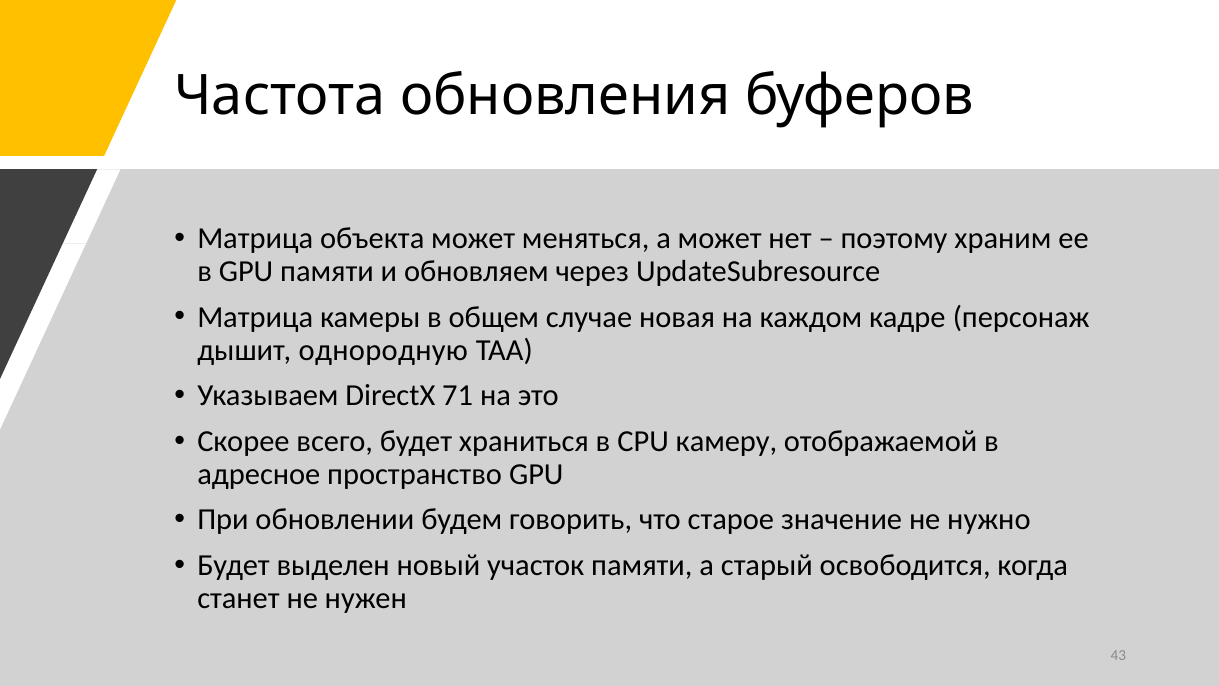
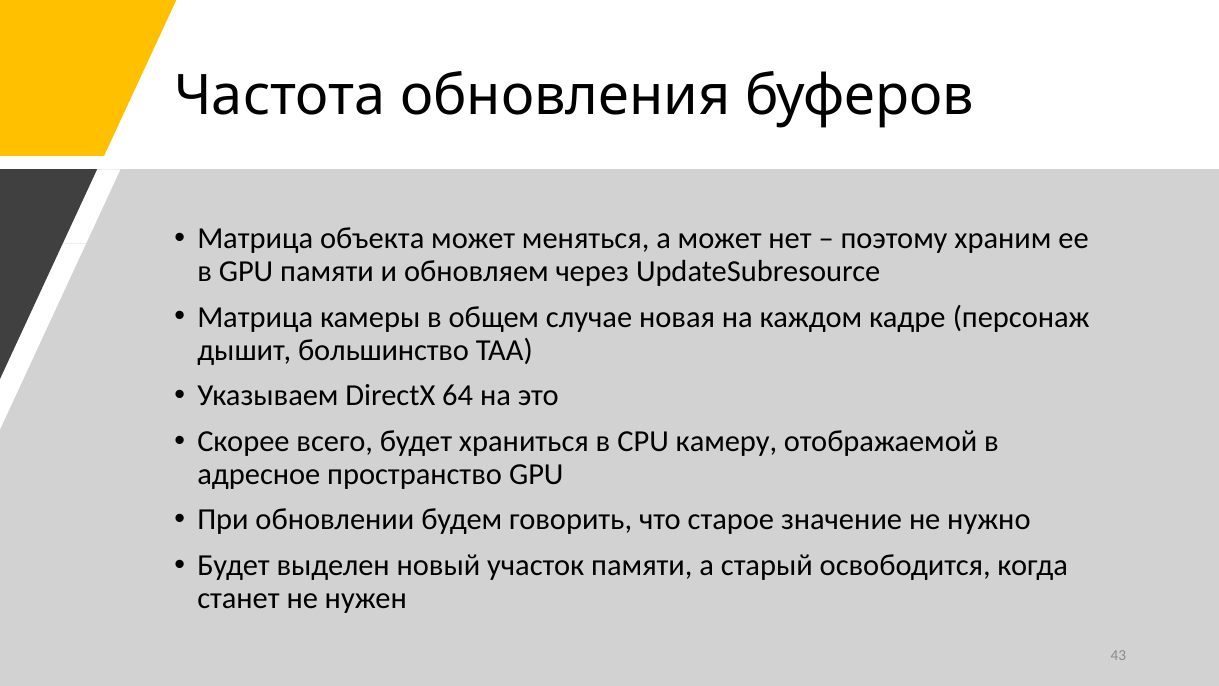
однородную: однородную -> большинство (384, 350)
71: 71 -> 64 (458, 395)
